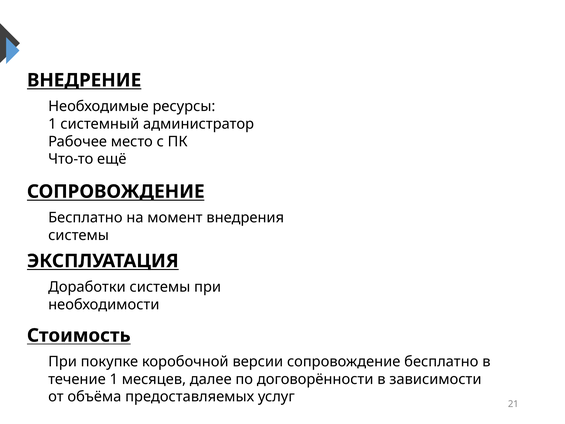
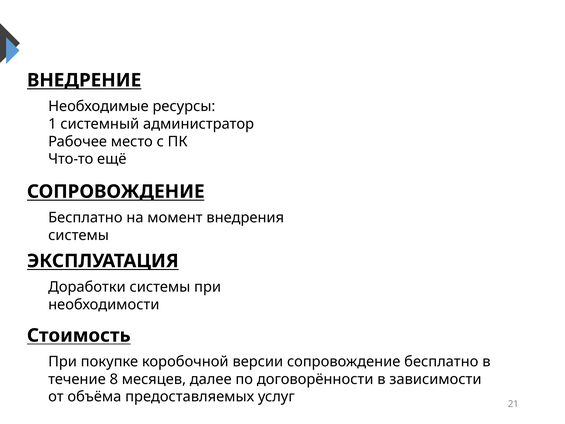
течение 1: 1 -> 8 (114, 379)
